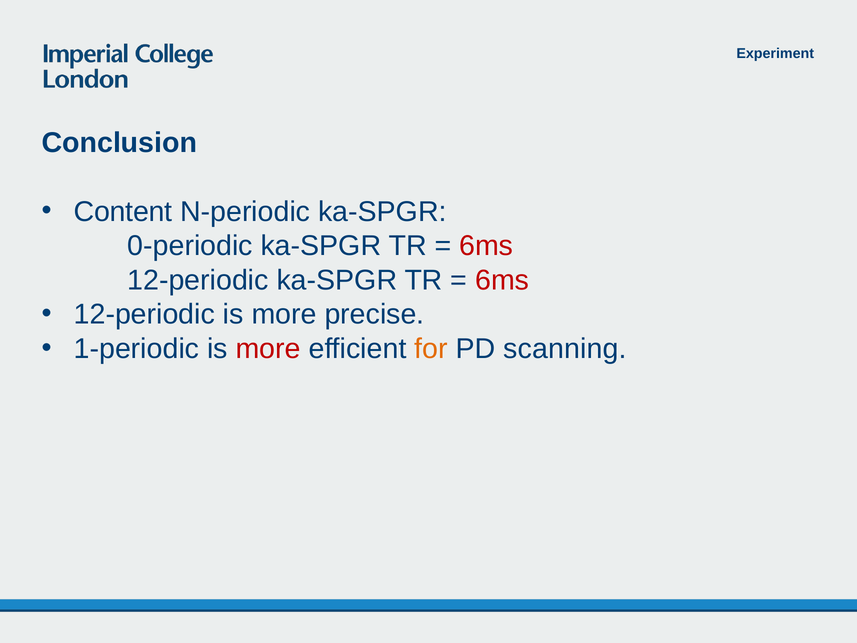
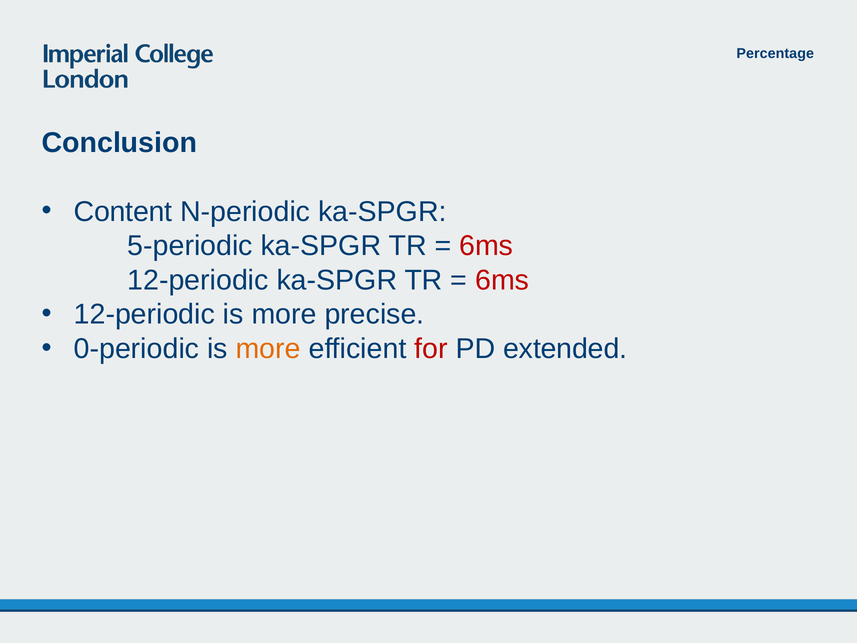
Experiment: Experiment -> Percentage (775, 54)
0-periodic: 0-periodic -> 5-periodic (190, 246)
1-periodic: 1-periodic -> 0-periodic (137, 349)
more colour: red -> orange (268, 349)
for colour: orange -> red (431, 349)
scanning: scanning -> extended (565, 349)
